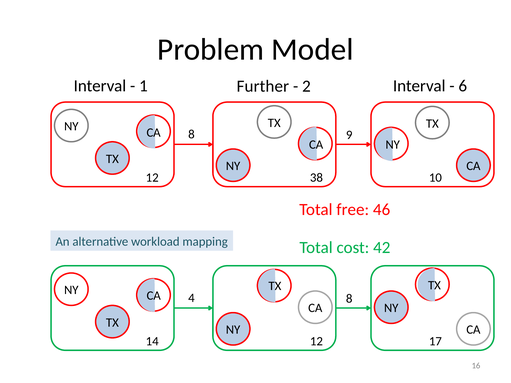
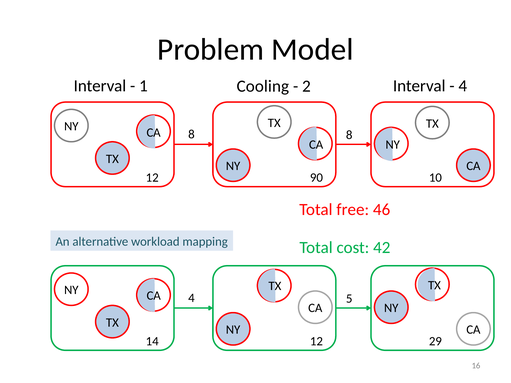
Further: Further -> Cooling (263, 86)
6: 6 -> 4 (463, 86)
8 9: 9 -> 8 (349, 135)
38: 38 -> 90 (316, 178)
4 8: 8 -> 5 (349, 299)
17: 17 -> 29 (435, 342)
